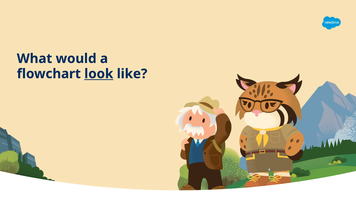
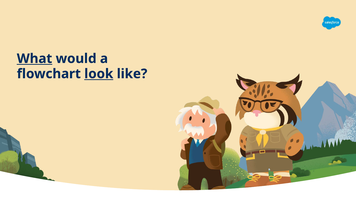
What underline: none -> present (35, 59)
